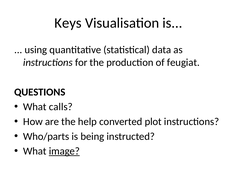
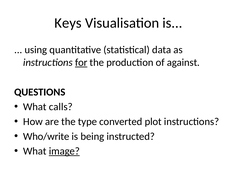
for underline: none -> present (81, 62)
feugiat: feugiat -> against (183, 62)
help: help -> type (87, 121)
Who/parts: Who/parts -> Who/write (46, 136)
